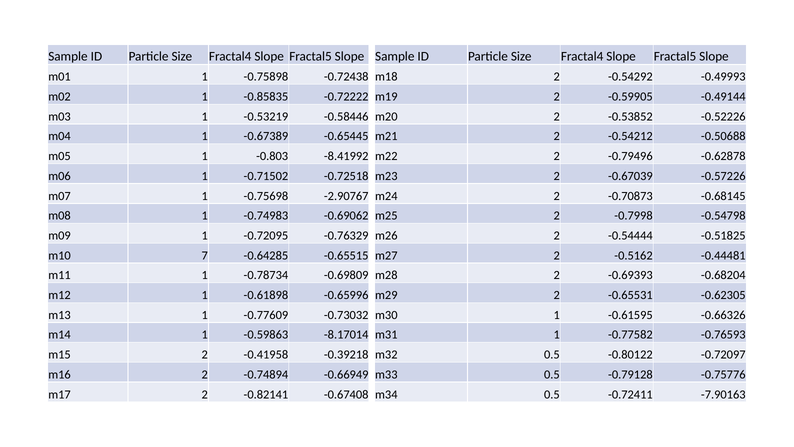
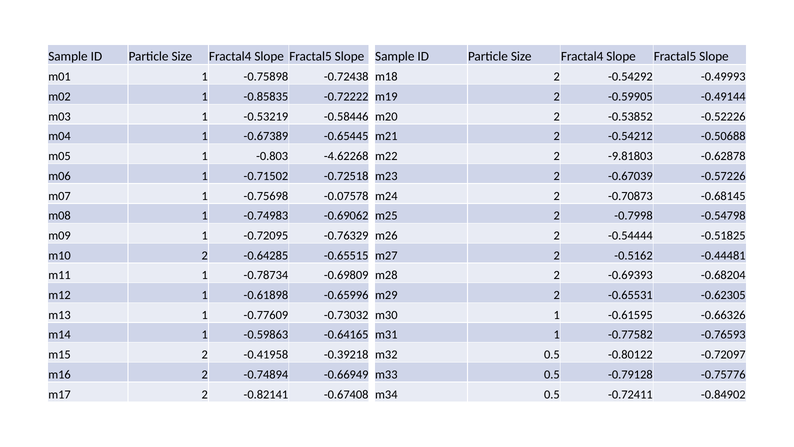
-8.41992: -8.41992 -> -4.62268 (346, 156)
-0.79496: -0.79496 -> -9.81803 (630, 156)
-2.90767: -2.90767 -> -0.07578 (346, 196)
m10 7: 7 -> 2 (205, 255)
-8.17014: -8.17014 -> -0.64165 (346, 335)
-7.90163: -7.90163 -> -0.84902 (723, 394)
